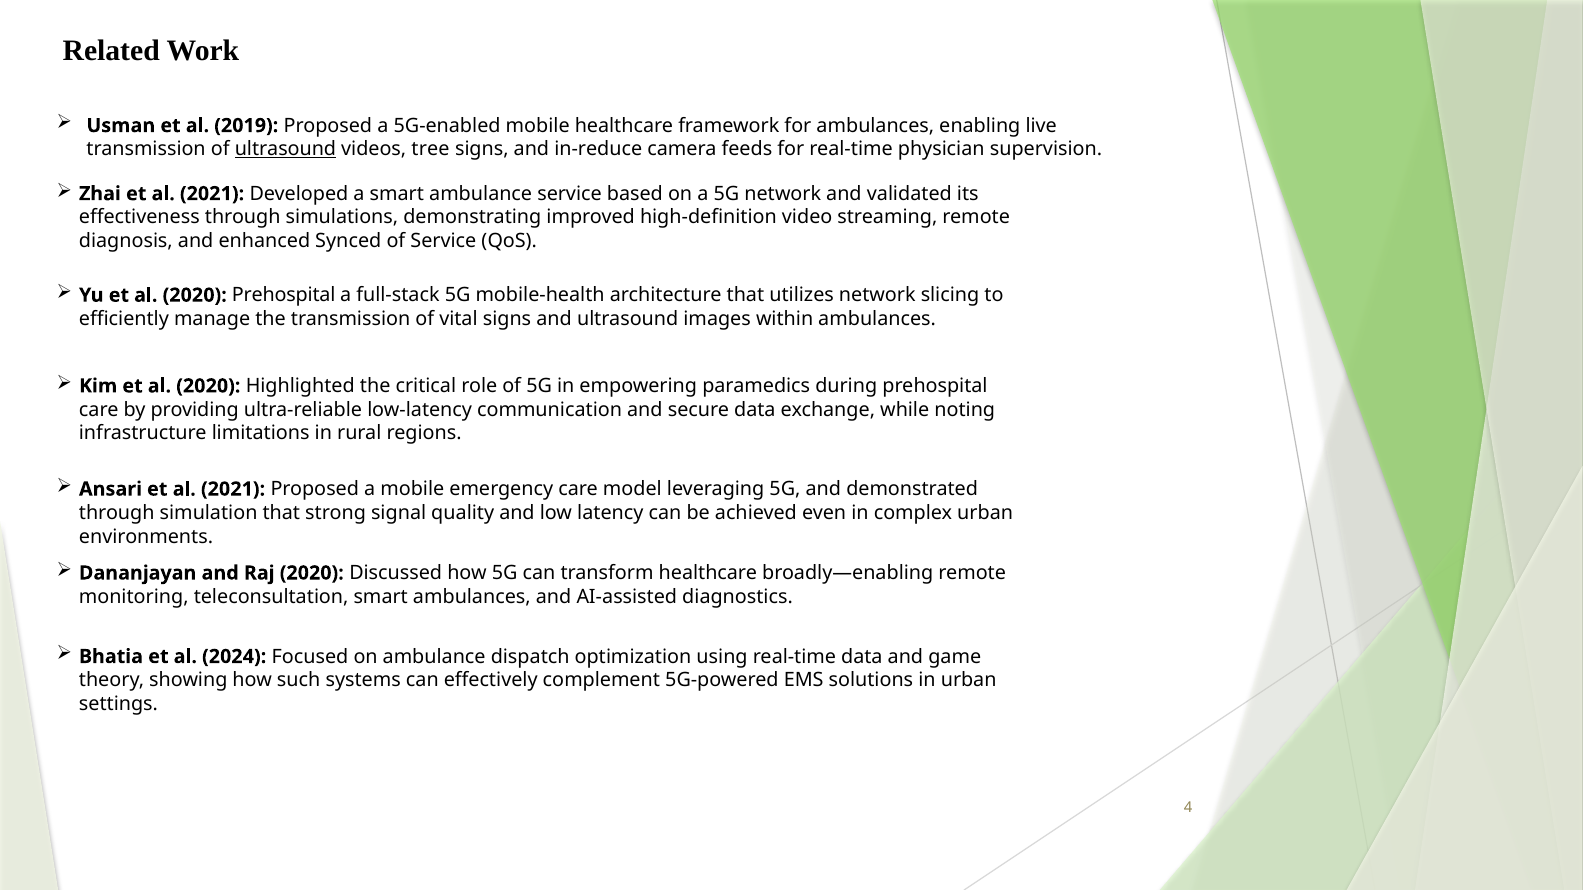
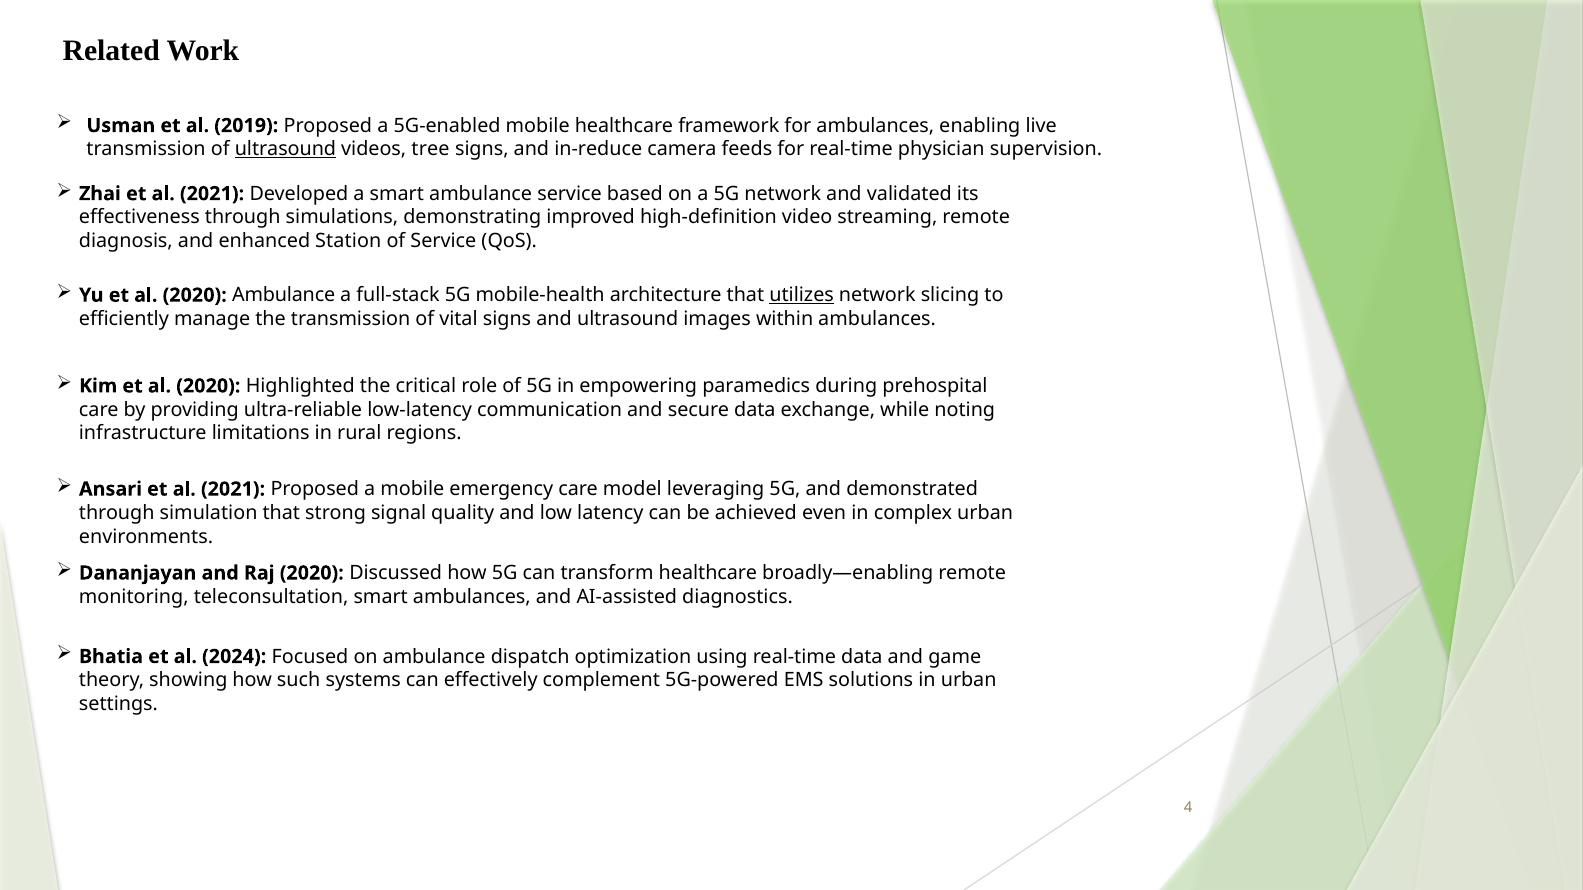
Synced: Synced -> Station (348, 241)
2020 Prehospital: Prehospital -> Ambulance (284, 295)
utilizes underline: none -> present (802, 295)
